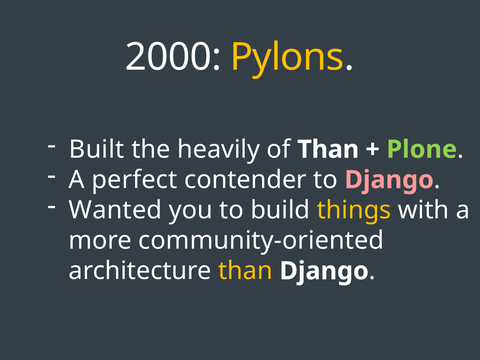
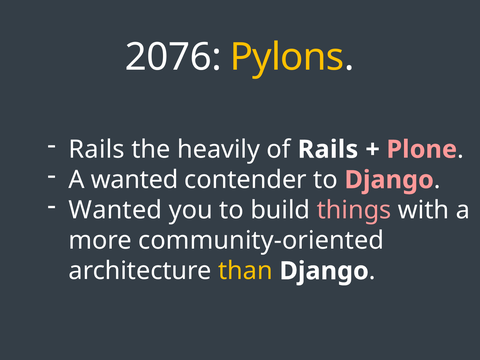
2000: 2000 -> 2076 (173, 57)
Built: Built -> Rails (97, 149)
of Than: Than -> Rails (328, 149)
Plone colour: light green -> pink (422, 149)
A perfect: perfect -> wanted (135, 180)
things colour: yellow -> pink (354, 210)
